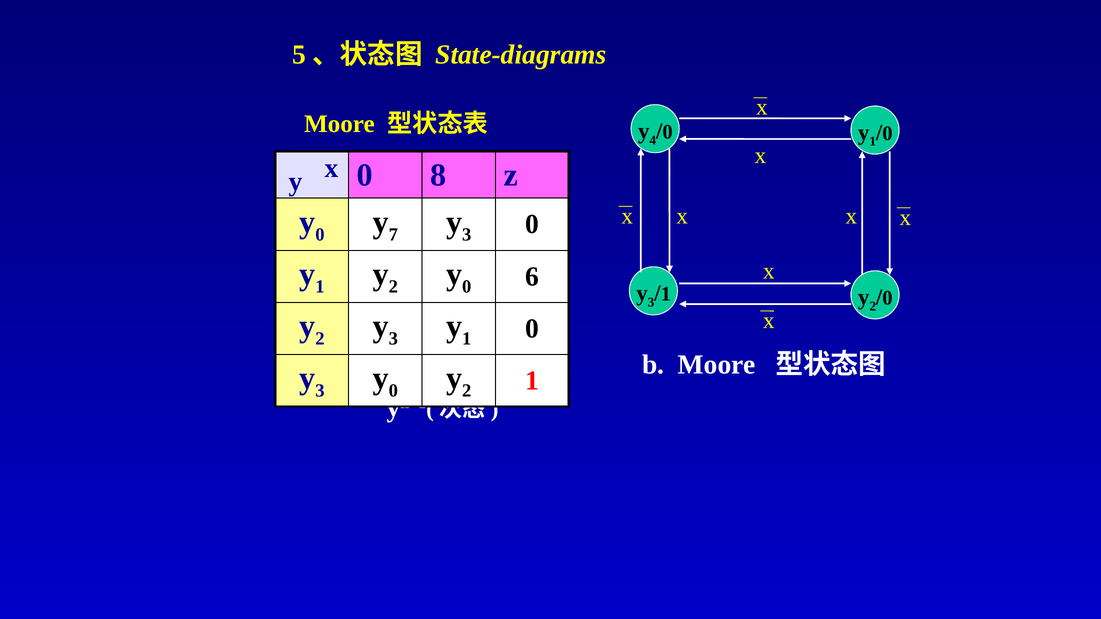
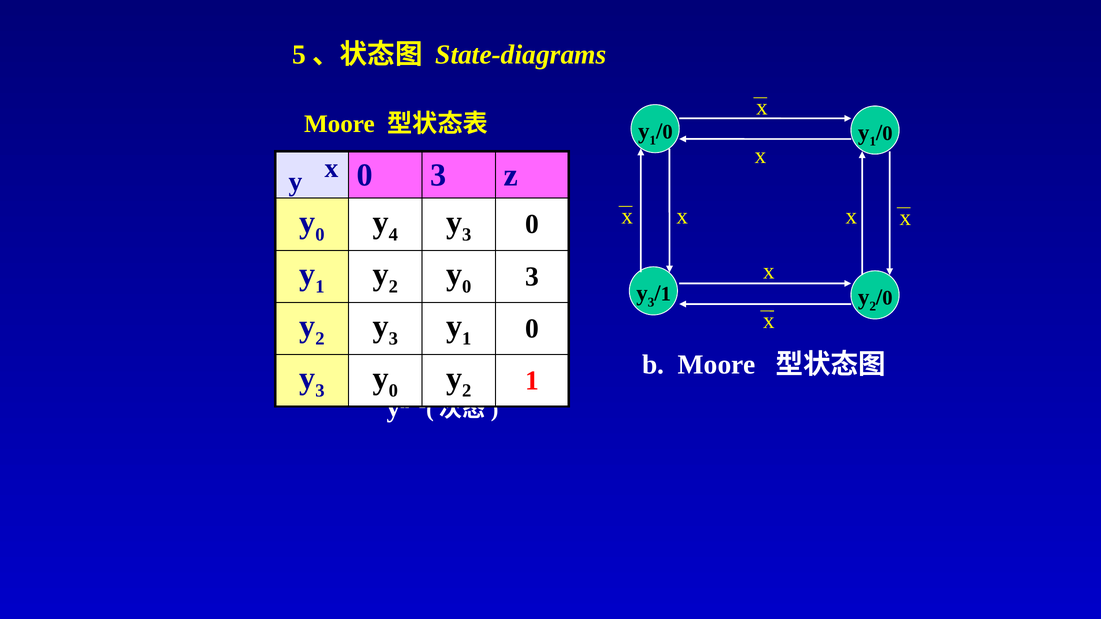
4: 4 -> 1 (653, 140)
8: 8 -> 3 (438, 175)
7: 7 -> 4 (393, 235)
y 0 6: 6 -> 3 (532, 277)
